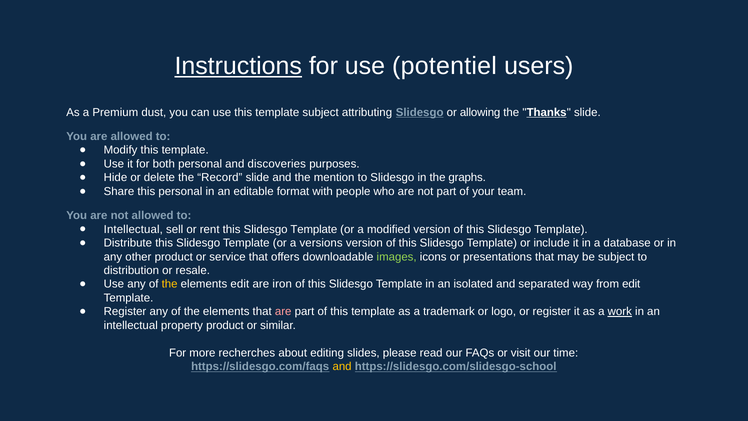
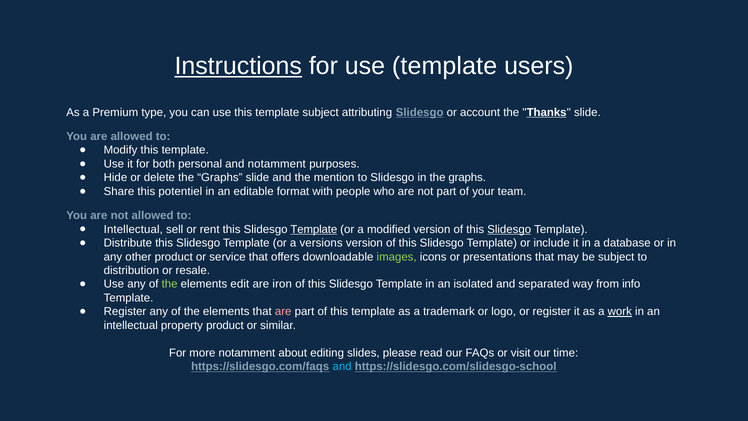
use potentiel: potentiel -> template (445, 66)
dust: dust -> type (154, 112)
allowing: allowing -> account (480, 112)
and discoveries: discoveries -> notamment (277, 164)
delete the Record: Record -> Graphs (220, 178)
this personal: personal -> potentiel (180, 191)
Template underline: none -> present (314, 229)
Slidesgo underline: none -> present (509, 229)
the colour: yellow -> light green (170, 284)
from edit: edit -> info (631, 284)
more recherches: recherches -> notamment (247, 353)
and colour: yellow -> light blue (342, 366)
